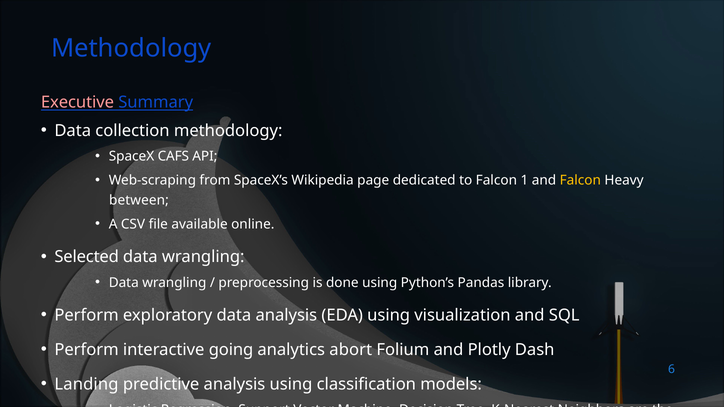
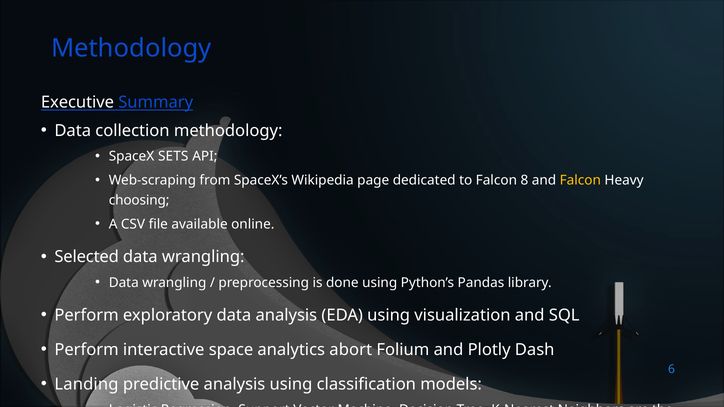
Executive colour: pink -> white (77, 102)
CAFS: CAFS -> SETS (173, 157)
1: 1 -> 8 (524, 181)
between: between -> choosing (139, 200)
going: going -> space (231, 350)
